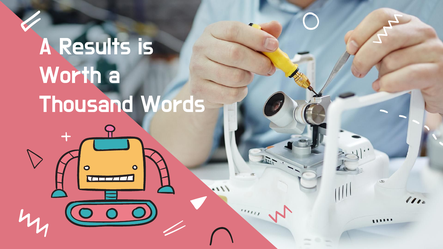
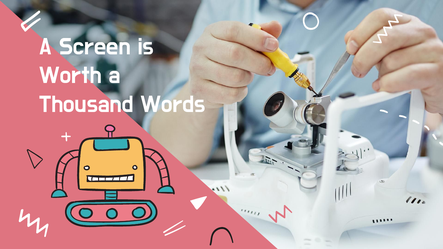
Results: Results -> Screen (95, 47)
